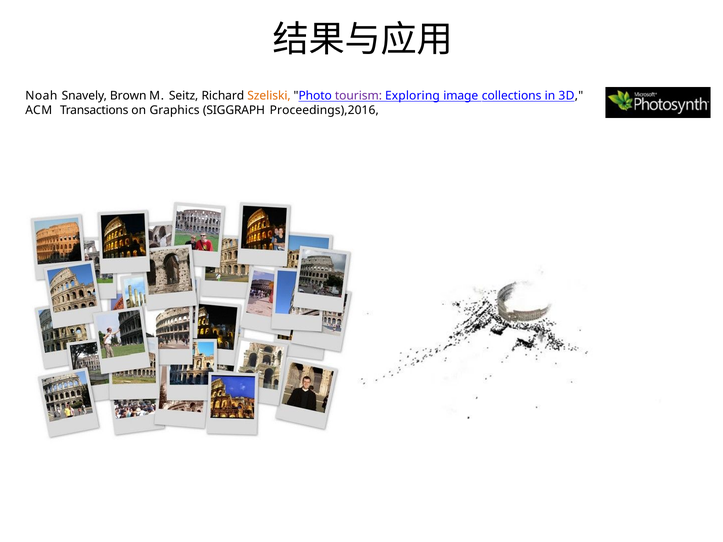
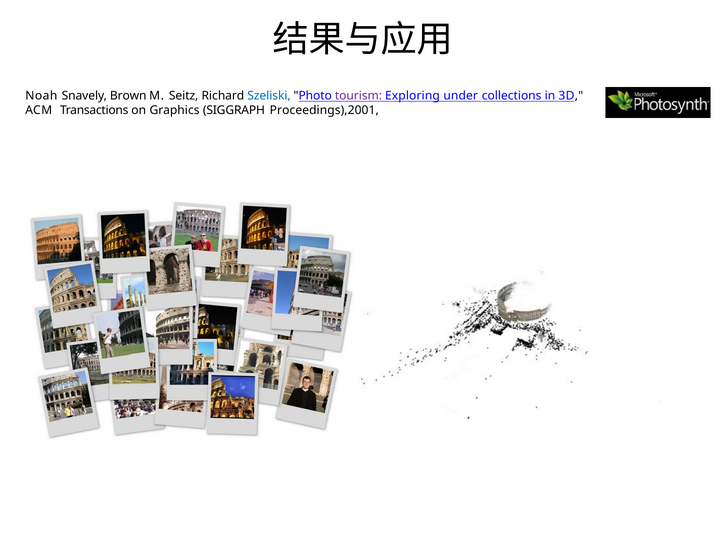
Szeliski colour: orange -> blue (269, 96)
image: image -> under (461, 96)
Proceedings),2016: Proceedings),2016 -> Proceedings),2001 (324, 110)
